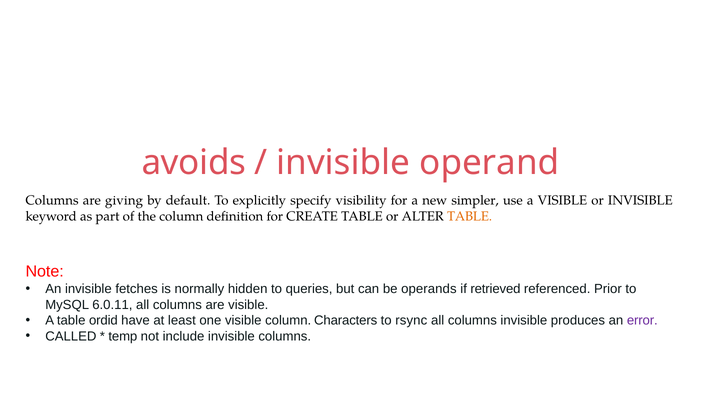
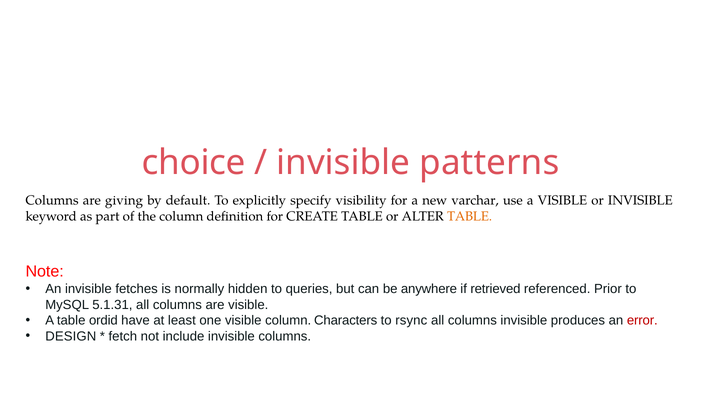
avoids: avoids -> choice (194, 163)
operand: operand -> patterns (489, 163)
simpler: simpler -> varchar (475, 201)
operands: operands -> anywhere (429, 289)
6.0.11: 6.0.11 -> 5.1.31 (112, 305)
error colour: purple -> red (642, 320)
CALLED: CALLED -> DESIGN (71, 336)
temp: temp -> fetch (123, 336)
